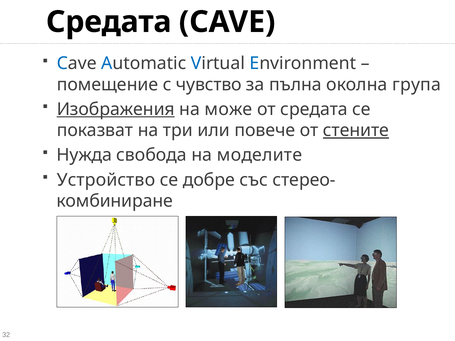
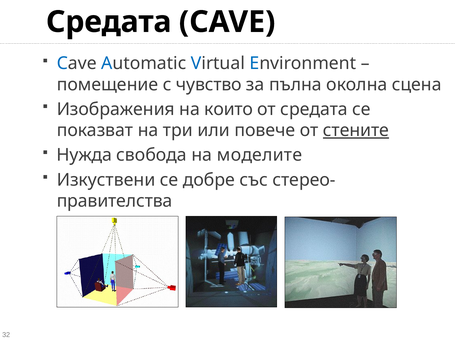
група: група -> сцена (417, 85)
Изображения underline: present -> none (116, 109)
може: може -> които (229, 109)
Устройство: Устройство -> Изкуствени (106, 180)
комбиниране: комбиниране -> правителства (115, 201)
